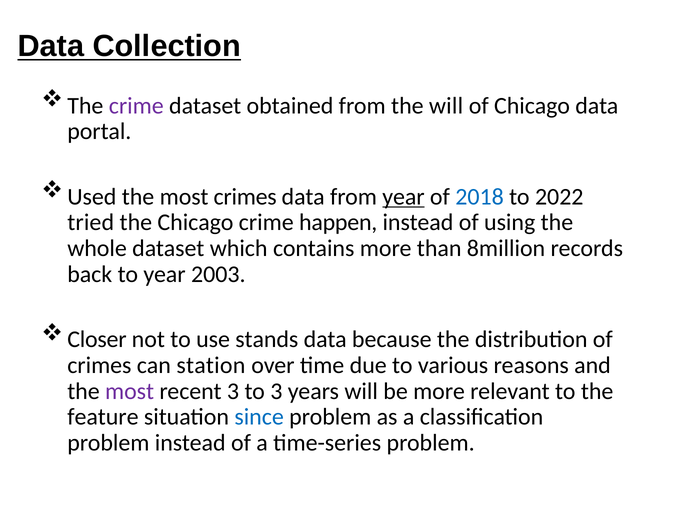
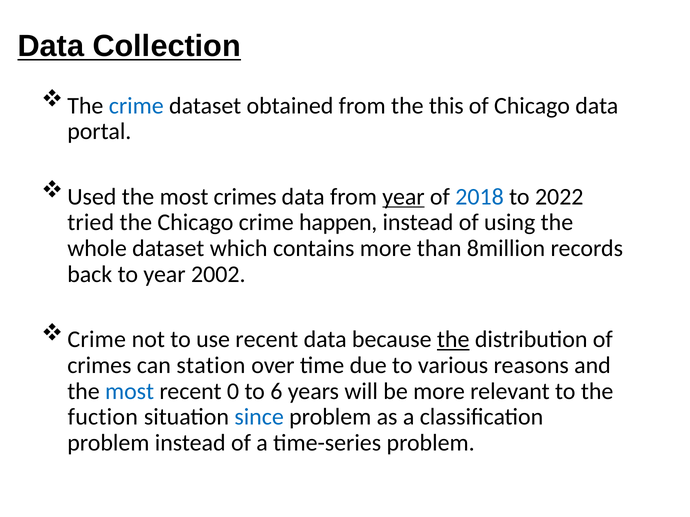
crime colour: purple -> blue (136, 106)
the will: will -> this (446, 106)
2003: 2003 -> 2002 (218, 275)
Closer: Closer -> Crime (97, 340)
use stands: stands -> recent (267, 340)
the underline: none -> present (453, 340)
most colour: purple -> blue (130, 392)
recent 3: 3 -> 0 (233, 392)
to 3: 3 -> 6 (276, 392)
feature: feature -> fuction (103, 417)
